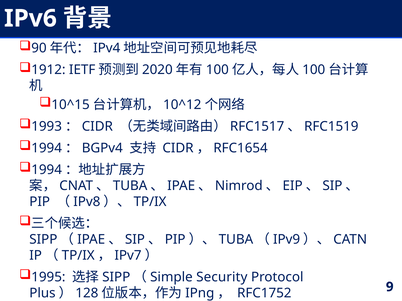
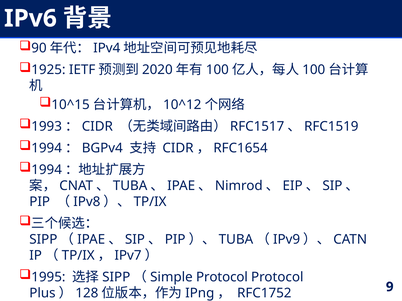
1912: 1912 -> 1925 (48, 70)
Security: Security -> Protocol (222, 278)
